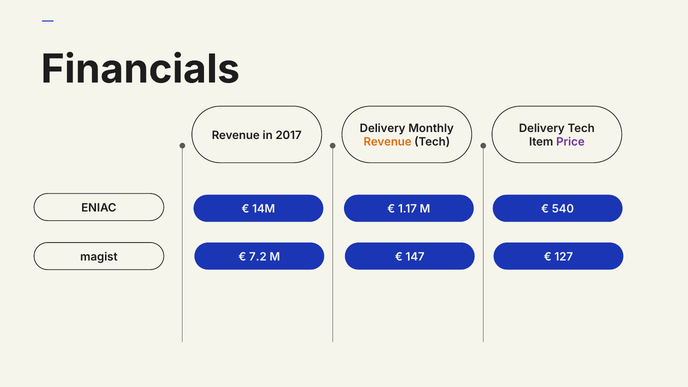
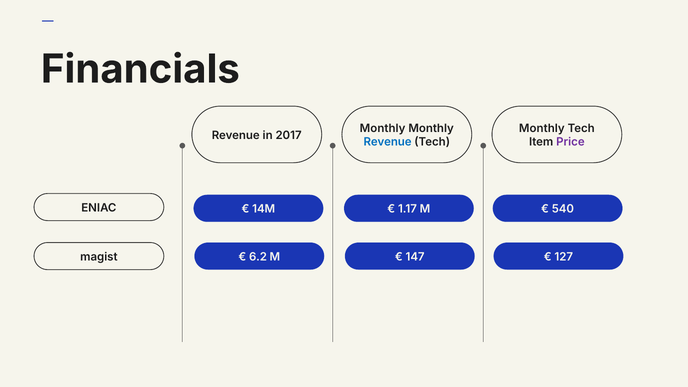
Delivery: Delivery -> Monthly (383, 128)
Delivery: Delivery -> Monthly (542, 128)
Revenue colour: orange -> blue (388, 142)
7.2: 7.2 -> 6.2 (258, 257)
